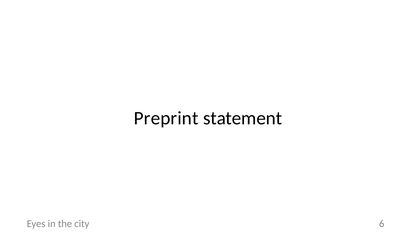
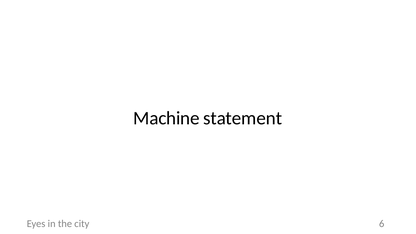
Preprint: Preprint -> Machine (166, 118)
